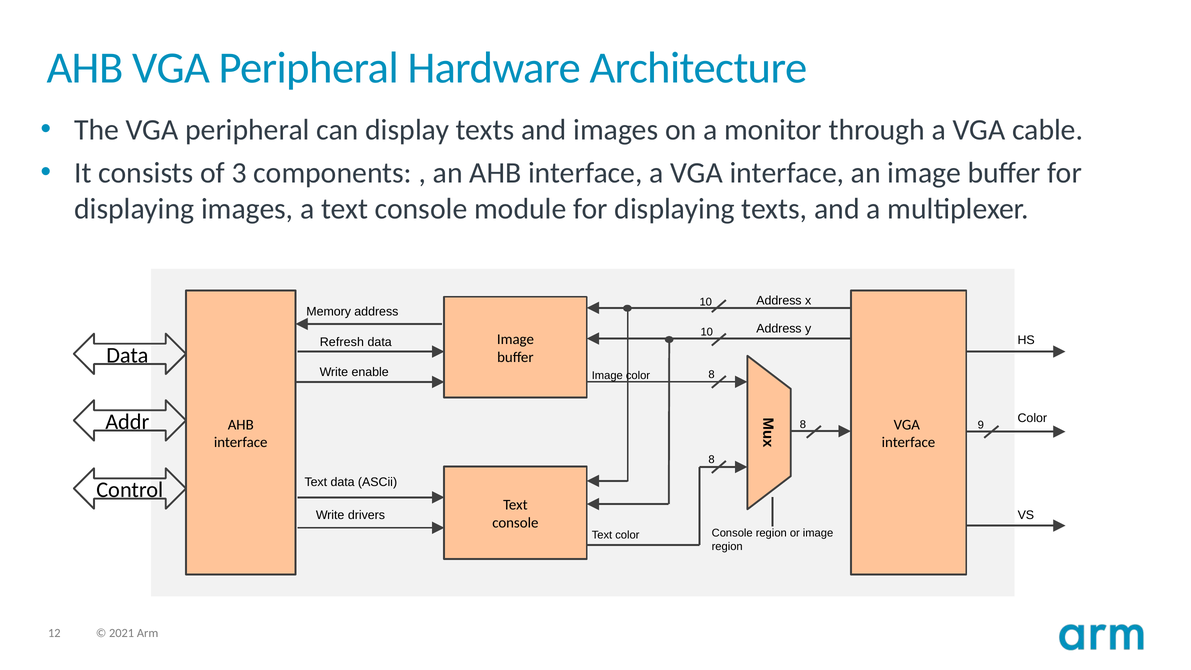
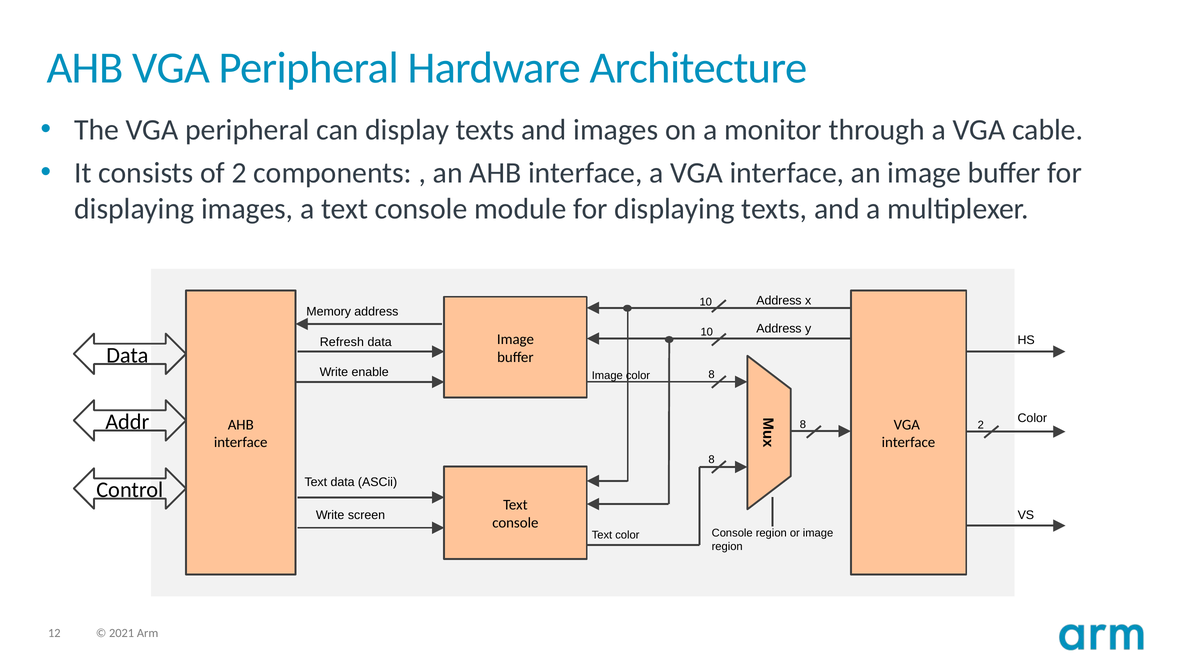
of 3: 3 -> 2 (239, 173)
8 9: 9 -> 2 (981, 425)
drivers: drivers -> screen (366, 515)
